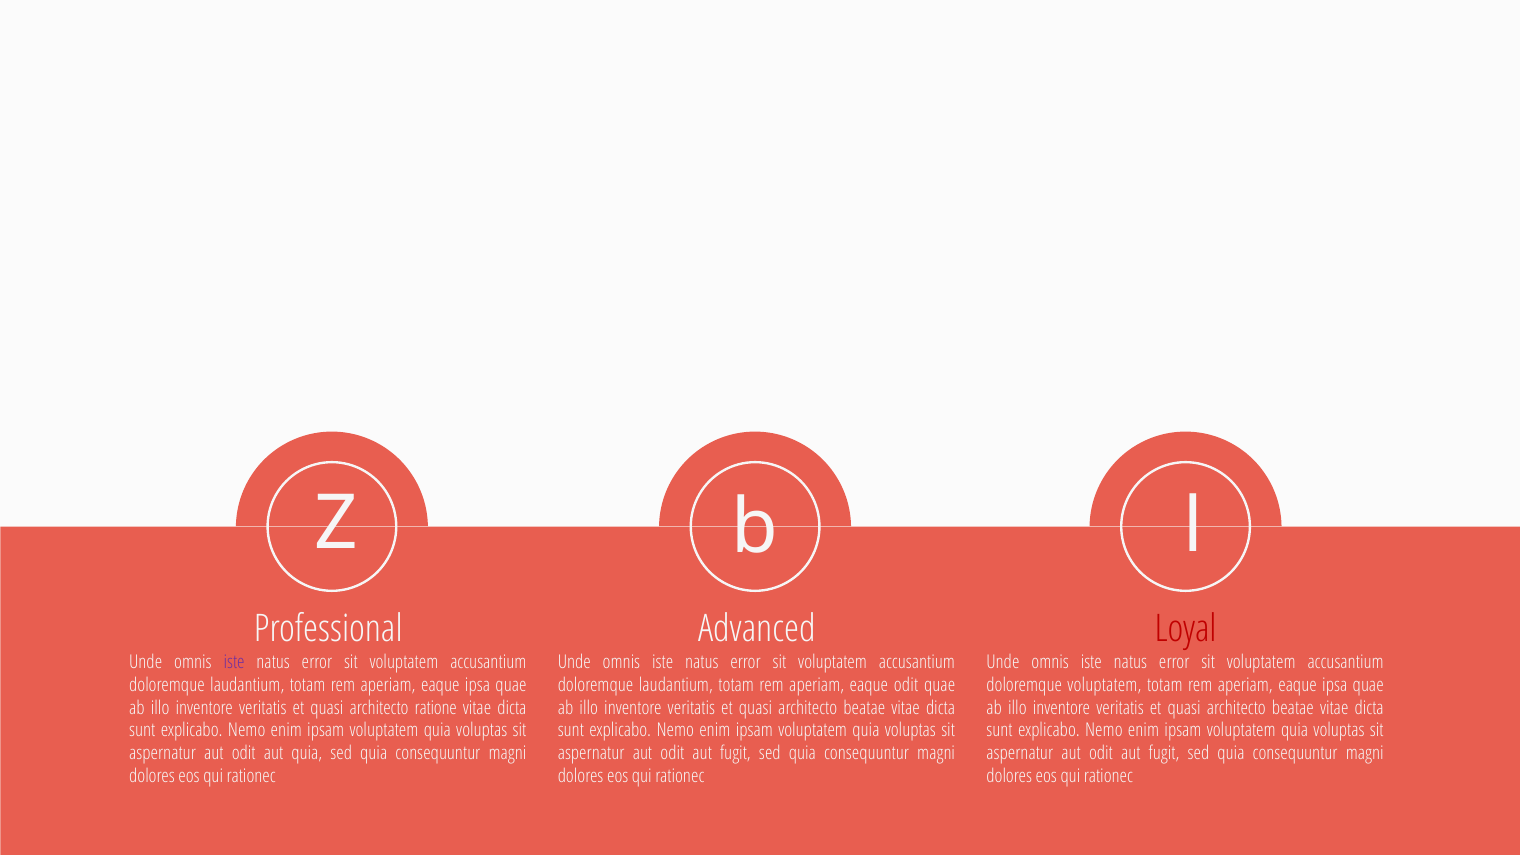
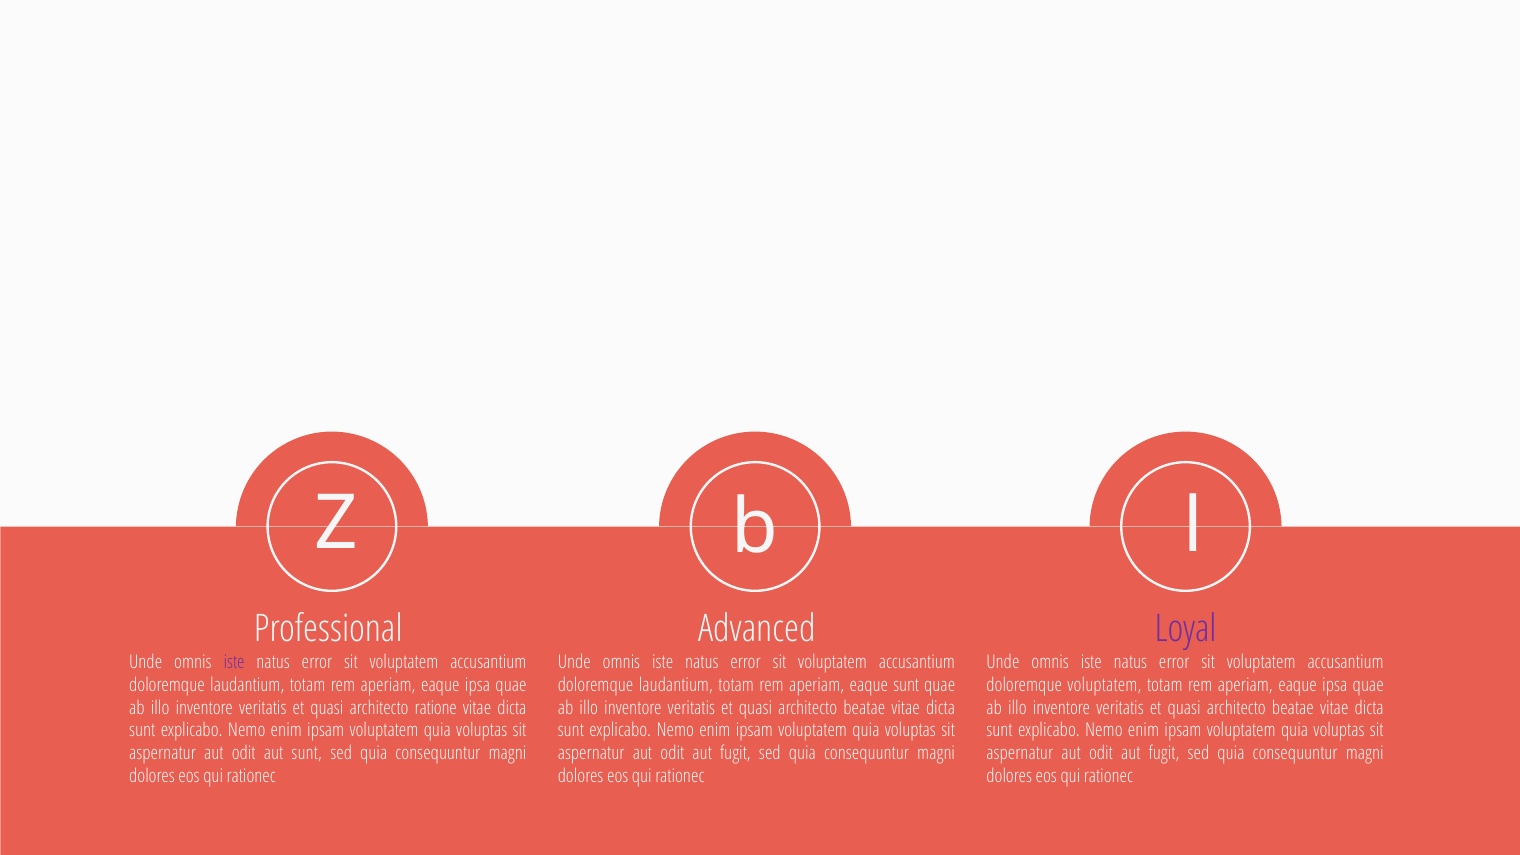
Loyal colour: red -> purple (1186, 629)
eaque odit: odit -> sunt (906, 685)
aut quia: quia -> sunt (307, 753)
